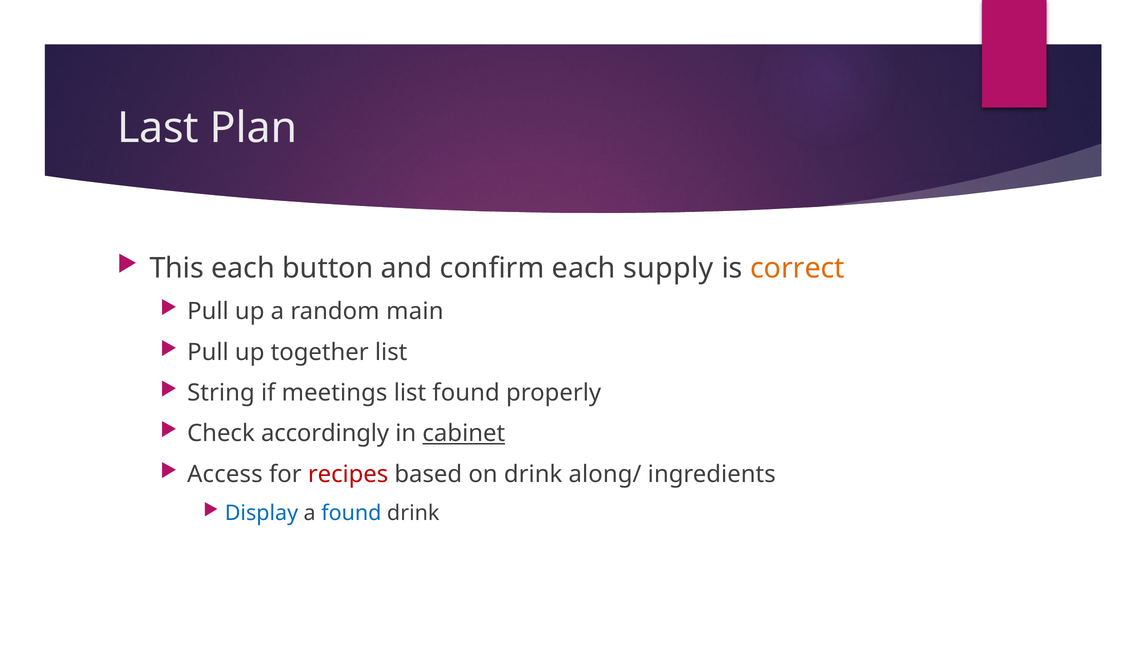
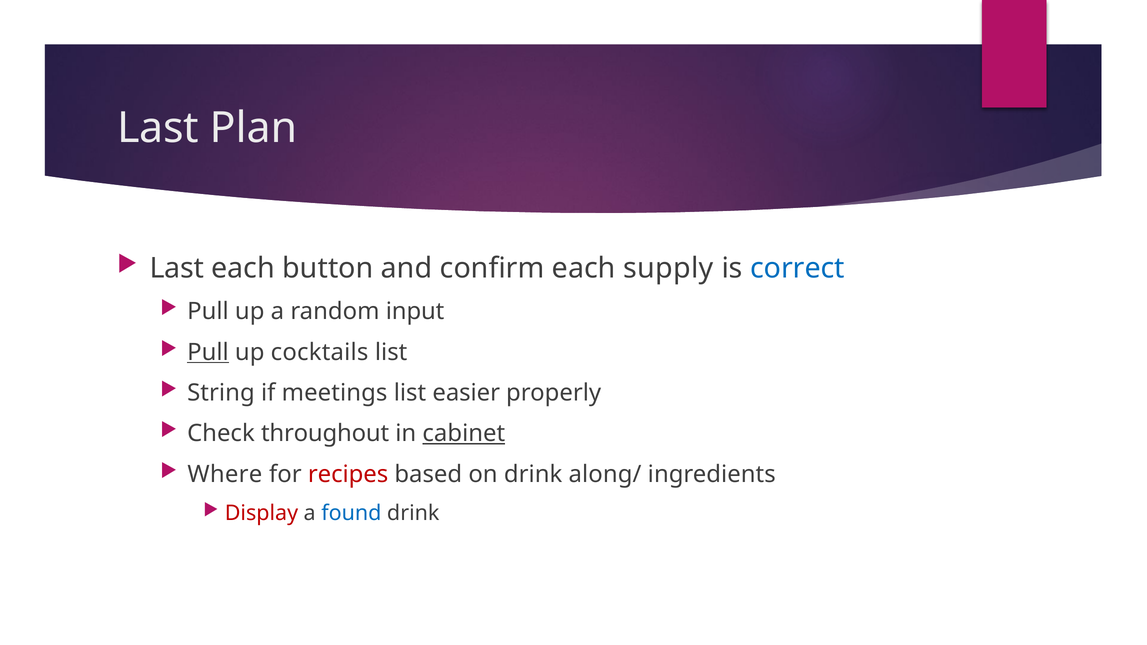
This: This -> Last (177, 268)
correct colour: orange -> blue (797, 268)
main: main -> input (415, 312)
Pull underline: none -> present (208, 352)
together: together -> cocktails (320, 352)
list found: found -> easier (466, 393)
accordingly: accordingly -> throughout (325, 434)
Access: Access -> Where (225, 474)
Display colour: blue -> red (261, 513)
